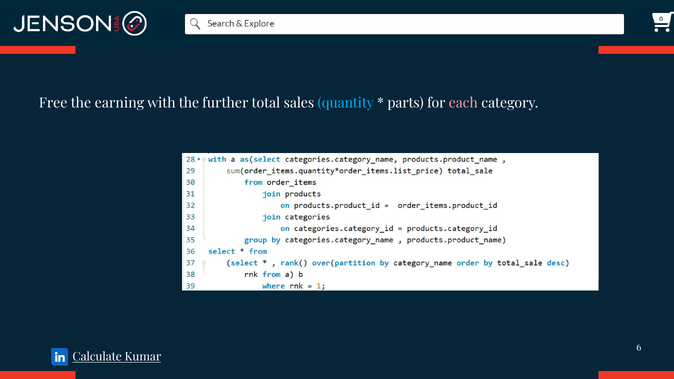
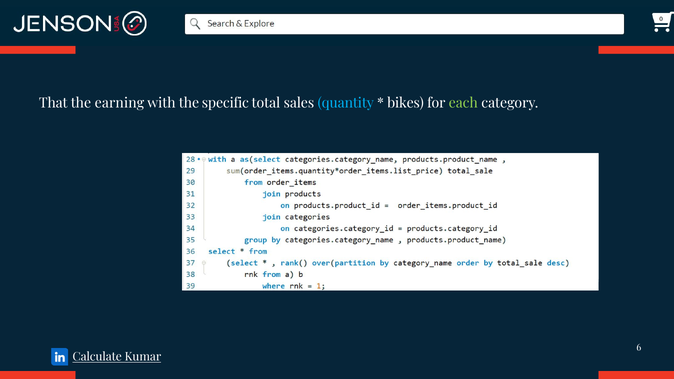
Free: Free -> That (53, 103)
further: further -> specific (225, 103)
parts: parts -> bikes (406, 103)
each colour: pink -> light green (463, 103)
